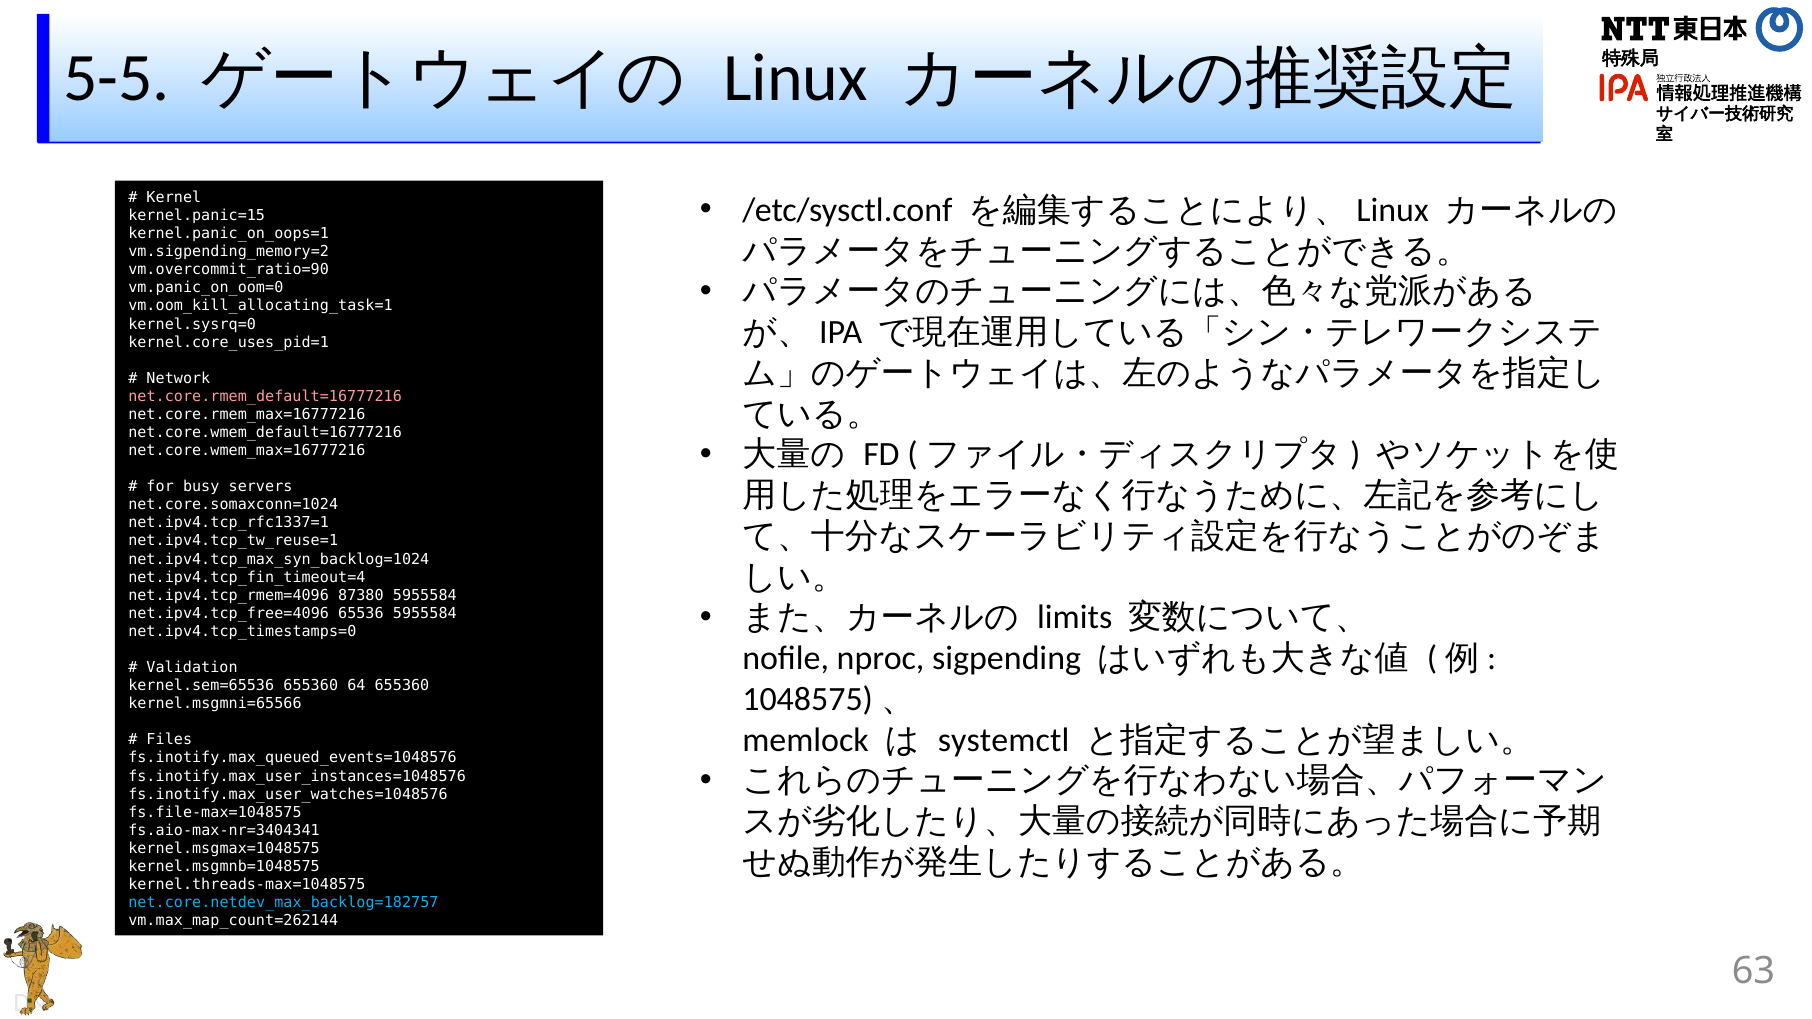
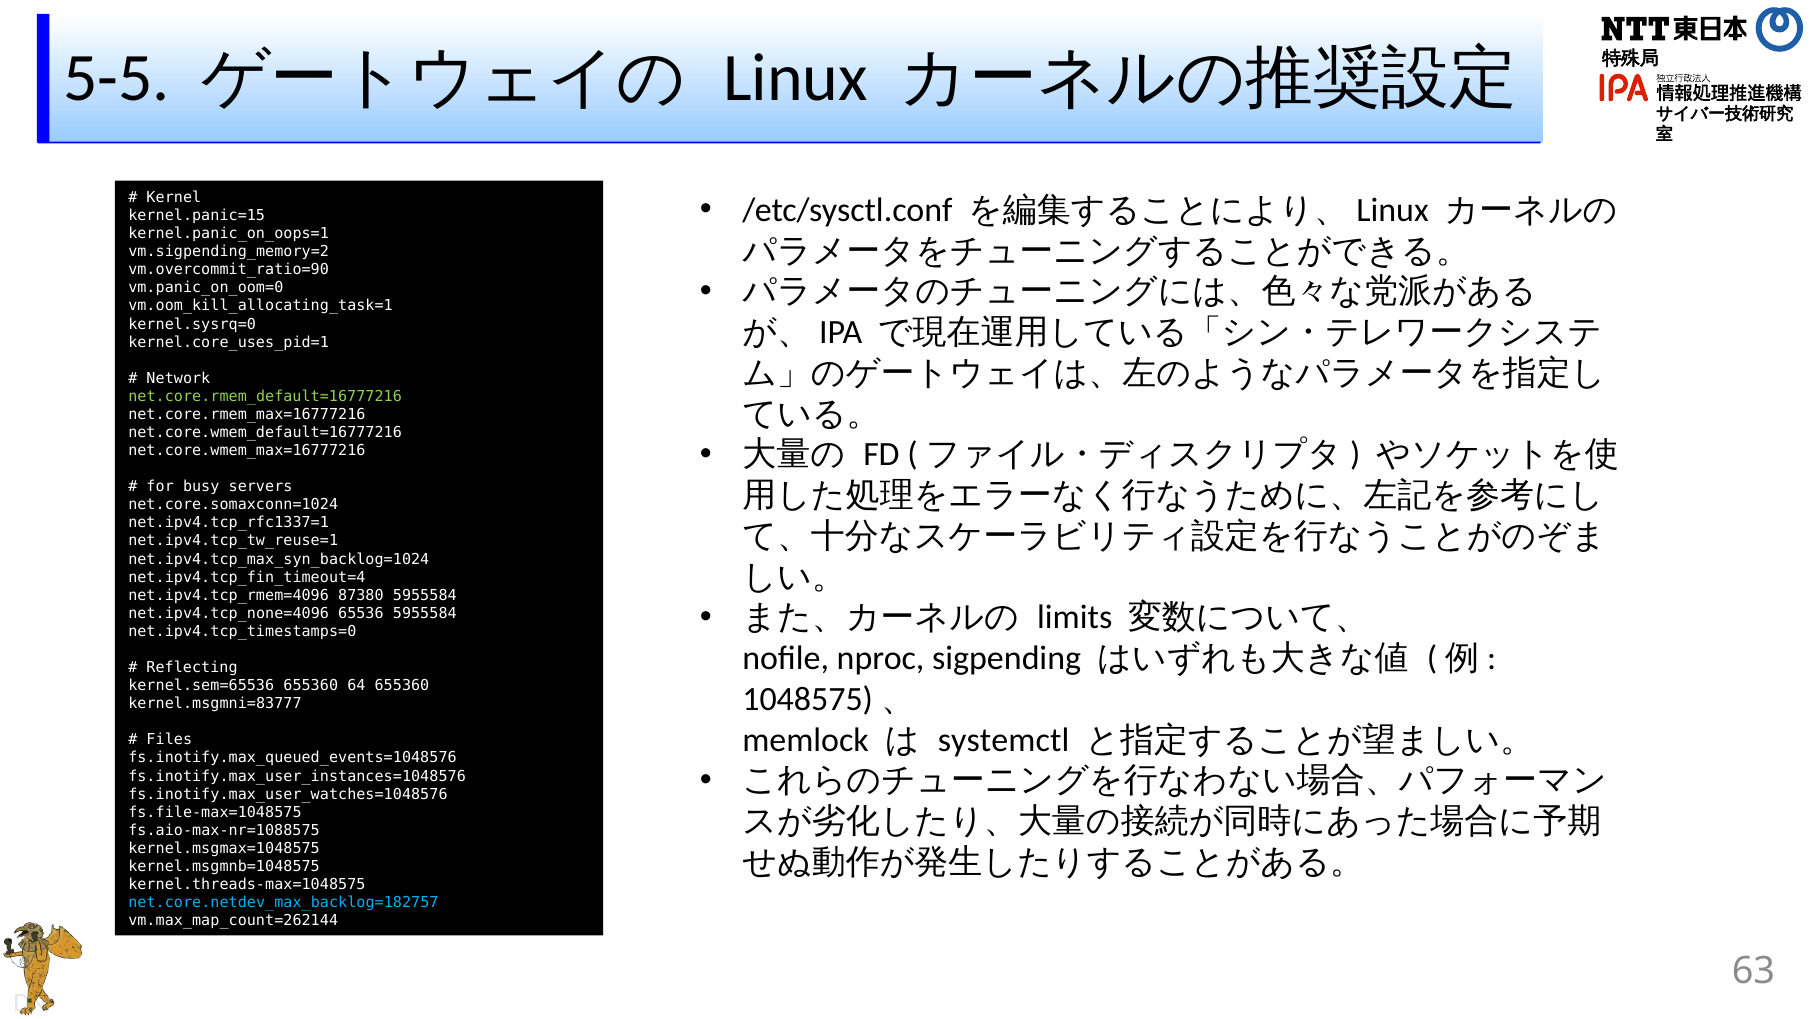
net.core.rmem_default=16777216 colour: pink -> light green (265, 396)
net.ipv4.tcp_free=4096: net.ipv4.tcp_free=4096 -> net.ipv4.tcp_none=4096 (229, 613)
Validation: Validation -> Reflecting (192, 668)
kernel.msgmni=65566: kernel.msgmni=65566 -> kernel.msgmni=83777 (215, 704)
fs.aio-max-nr=3404341: fs.aio-max-nr=3404341 -> fs.aio-max-nr=1088575 (224, 830)
